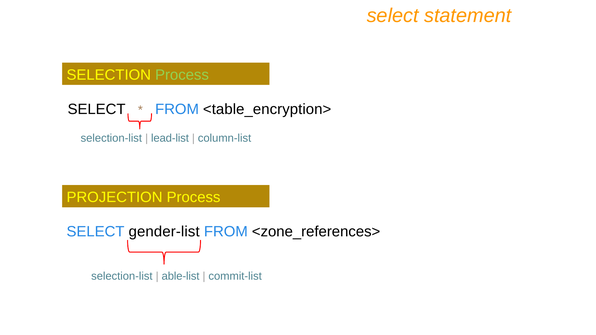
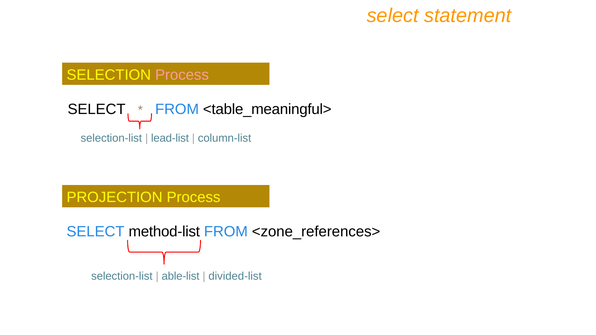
Process colour: light green -> pink (182, 75)
<table_encryption>: <table_encryption> -> <table_meaningful> (267, 109)
gender-list: gender-list -> method-list (164, 232)
commit-list: commit-list -> divided-list (235, 276)
